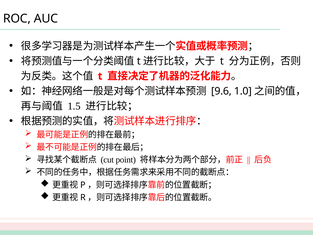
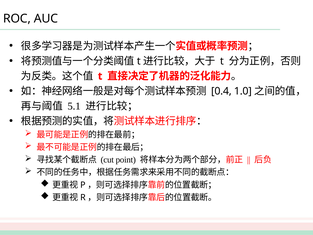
9.6: 9.6 -> 0.4 (221, 91)
1.5: 1.5 -> 5.1 (74, 106)
